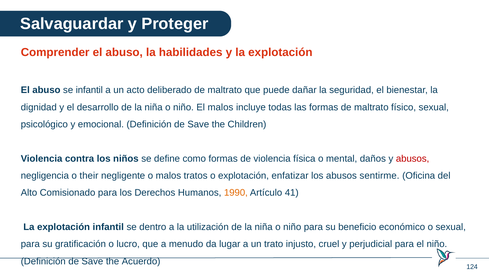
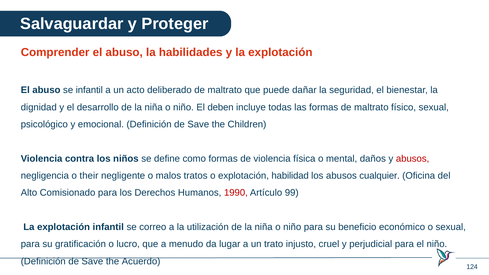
El malos: malos -> deben (221, 107)
enfatizar: enfatizar -> habilidad (290, 176)
sentirme: sentirme -> cualquier (380, 176)
1990 colour: orange -> red (236, 193)
41: 41 -> 99 (292, 193)
dentro: dentro -> correo (153, 227)
